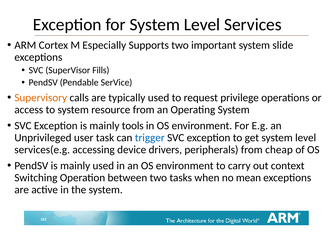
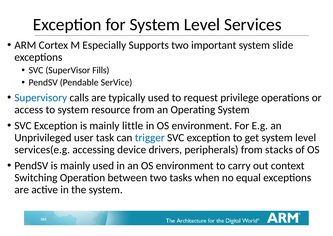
Supervisory colour: orange -> blue (41, 97)
tools: tools -> little (133, 125)
cheap: cheap -> stacks (279, 149)
mean: mean -> equal (248, 177)
